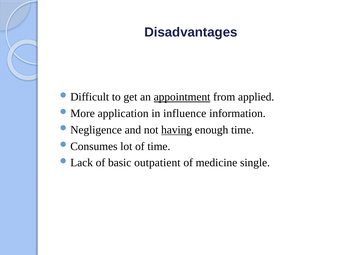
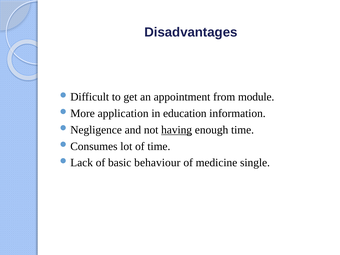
appointment underline: present -> none (182, 97)
applied: applied -> module (256, 97)
influence: influence -> education (185, 113)
outpatient: outpatient -> behaviour (157, 163)
